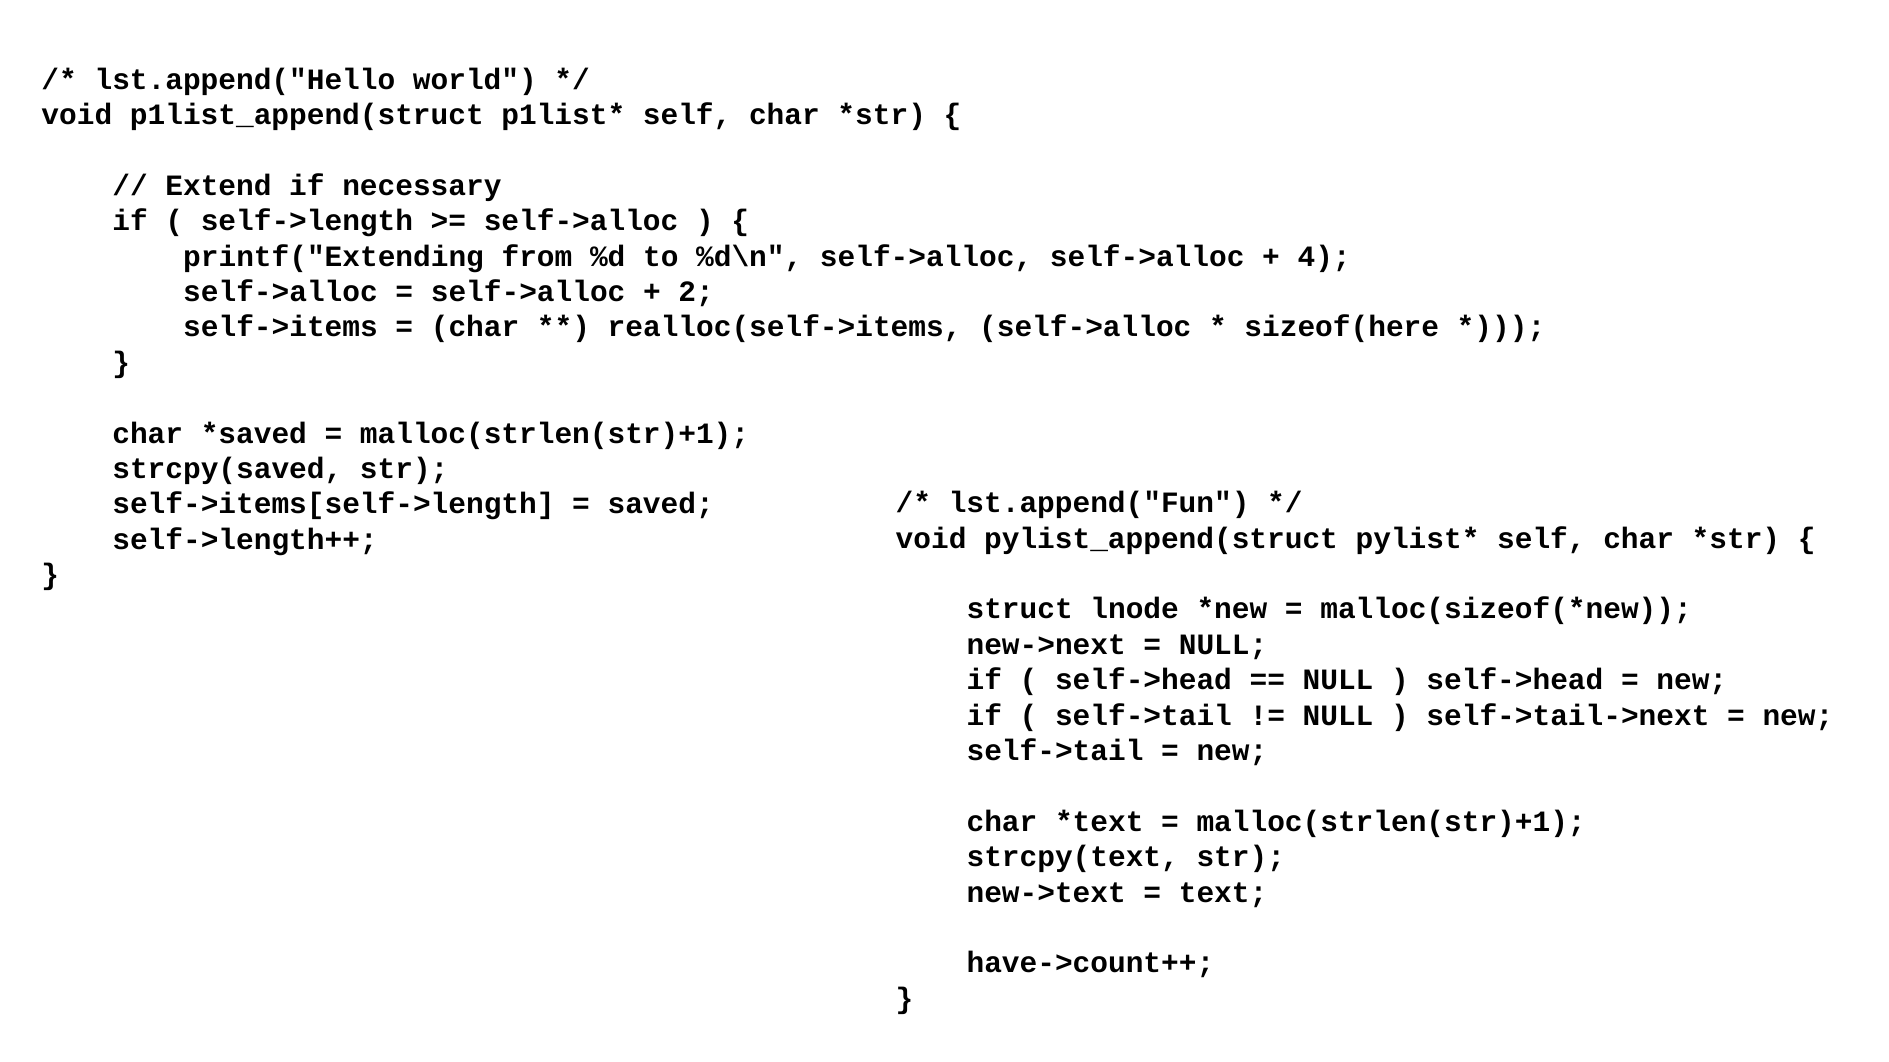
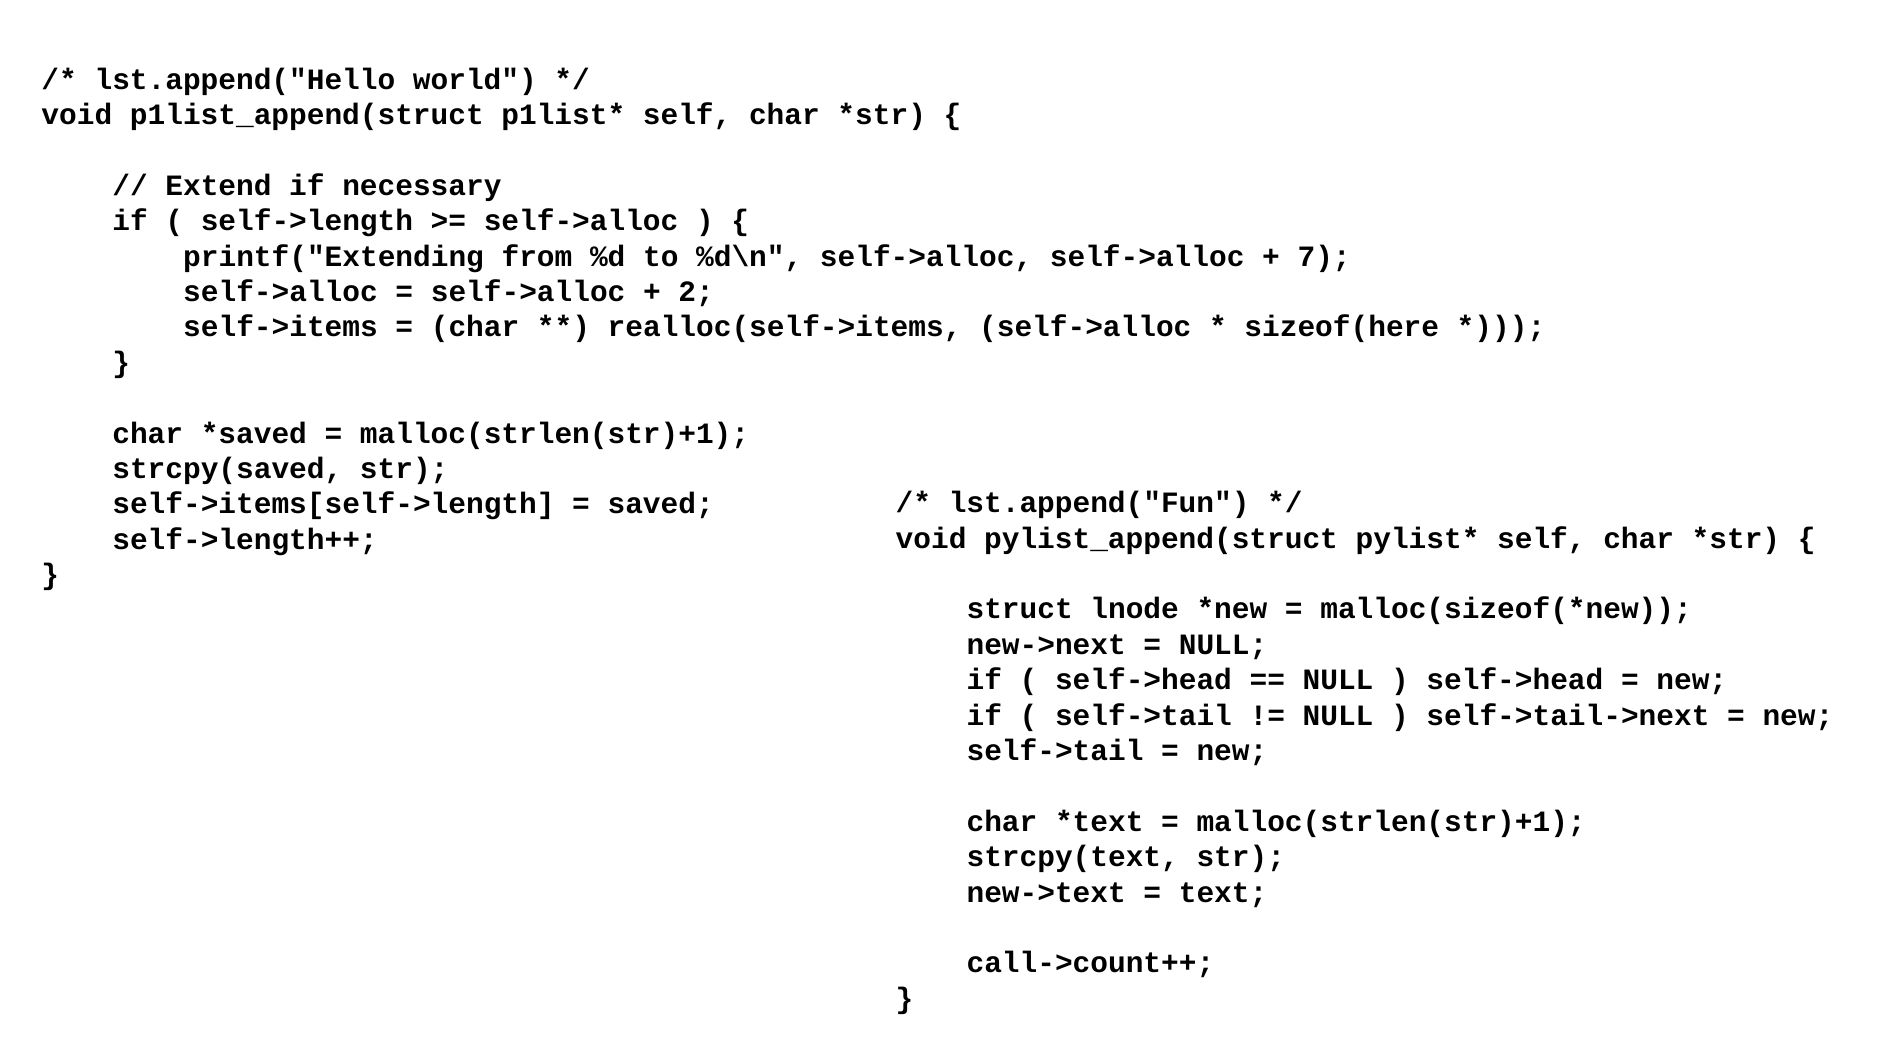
4: 4 -> 7 (1324, 256)
have->count++: have->count++ -> call->count++ (1090, 964)
